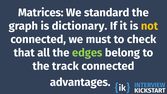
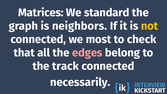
dictionary: dictionary -> neighbors (79, 26)
must: must -> most (98, 39)
edges colour: light green -> pink (87, 53)
advantages: advantages -> necessarily (80, 82)
